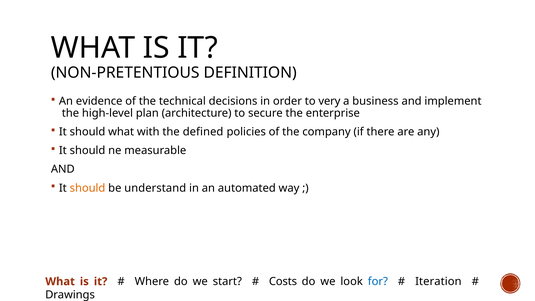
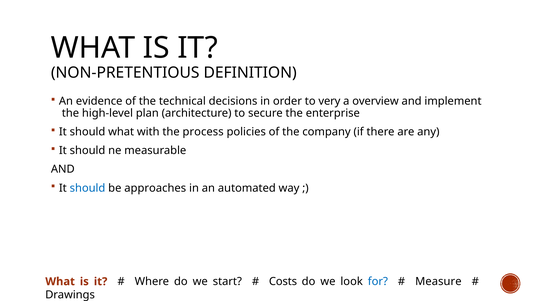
business: business -> overview (375, 101)
defined: defined -> process (203, 132)
should colour: orange -> blue (87, 188)
understand: understand -> approaches (155, 188)
Iteration: Iteration -> Measure (438, 281)
